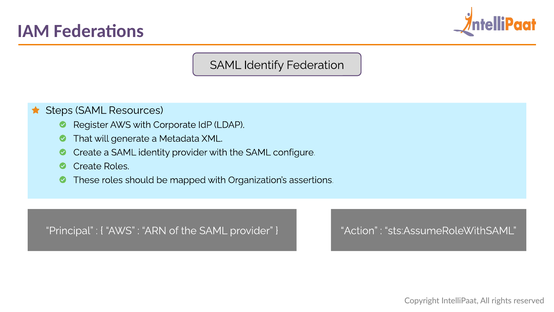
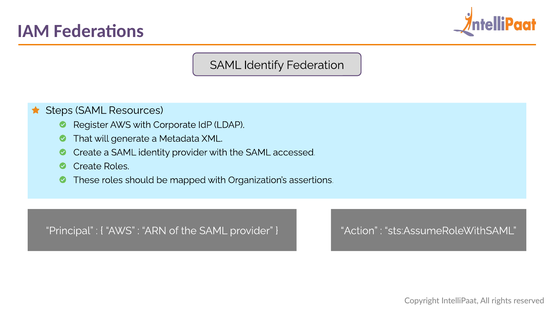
configure: configure -> accessed (294, 152)
